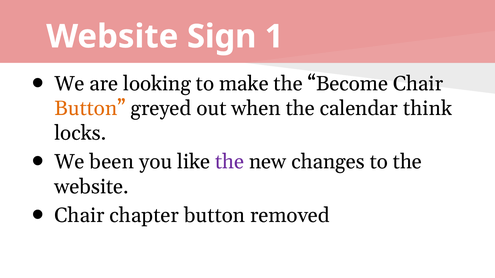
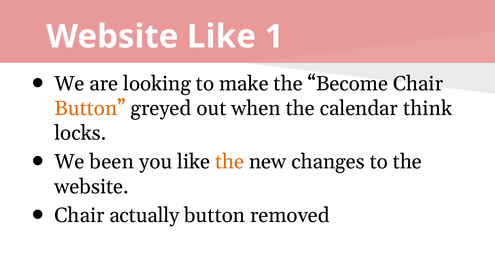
Website Sign: Sign -> Like (221, 37)
the colour: purple -> orange (230, 162)
chapter: chapter -> actually (144, 216)
